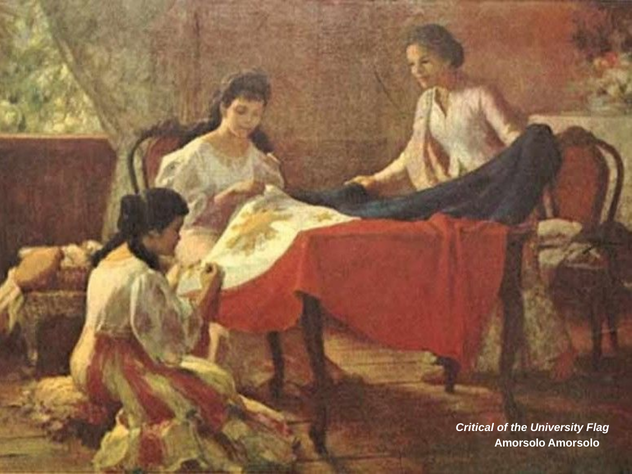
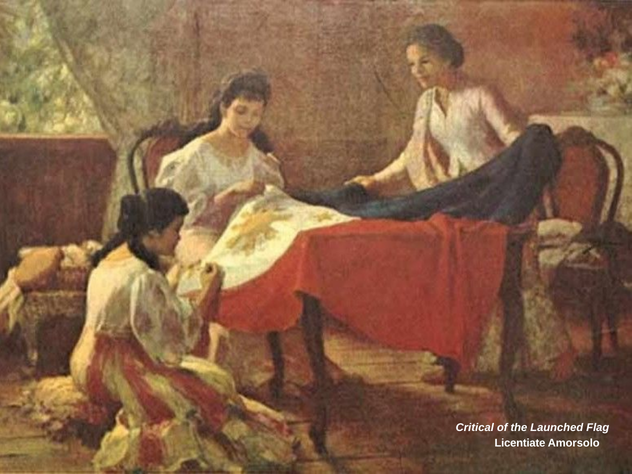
University: University -> Launched (557, 428)
Amorsolo: Amorsolo -> Licentiate (520, 443)
